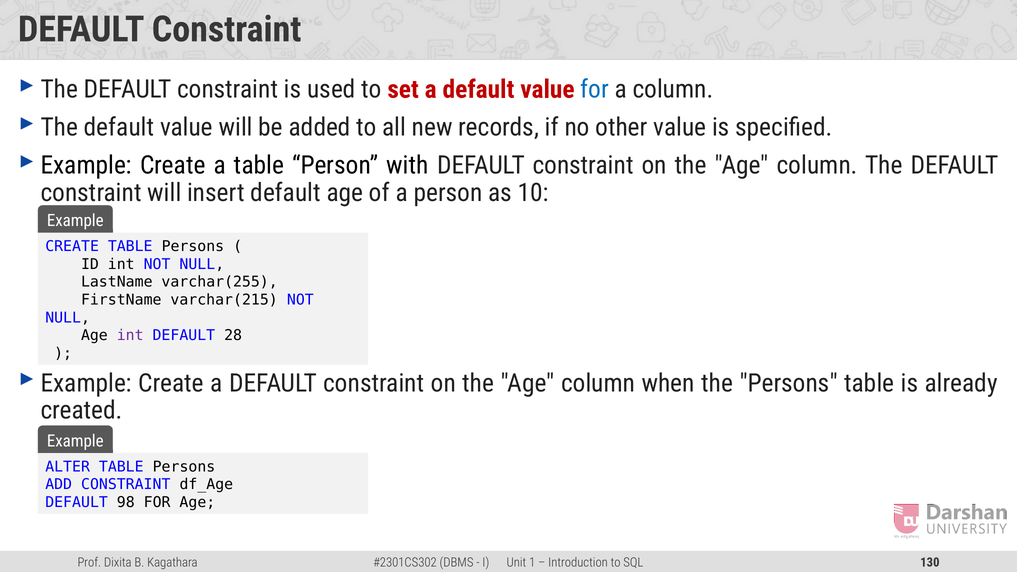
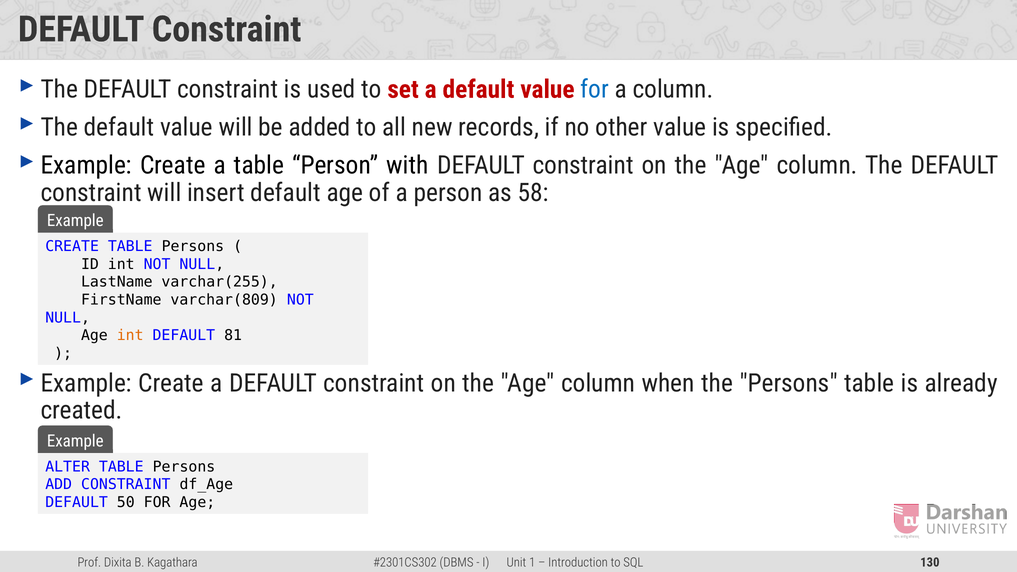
10: 10 -> 58 (533, 193)
varchar(215: varchar(215 -> varchar(809 (224, 300)
int colour: purple -> orange (130, 335)
28: 28 -> 81 (233, 335)
98: 98 -> 50 (126, 502)
